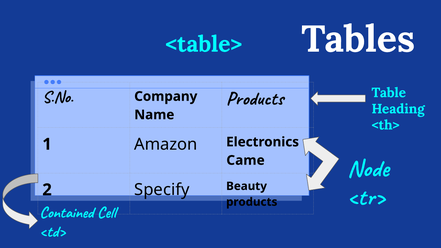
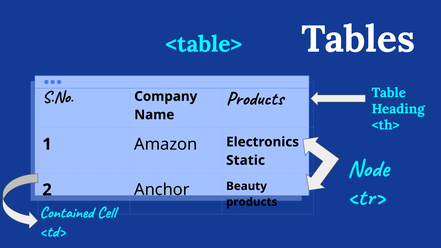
Came: Came -> Static (246, 160)
Specify: Specify -> Anchor (162, 190)
